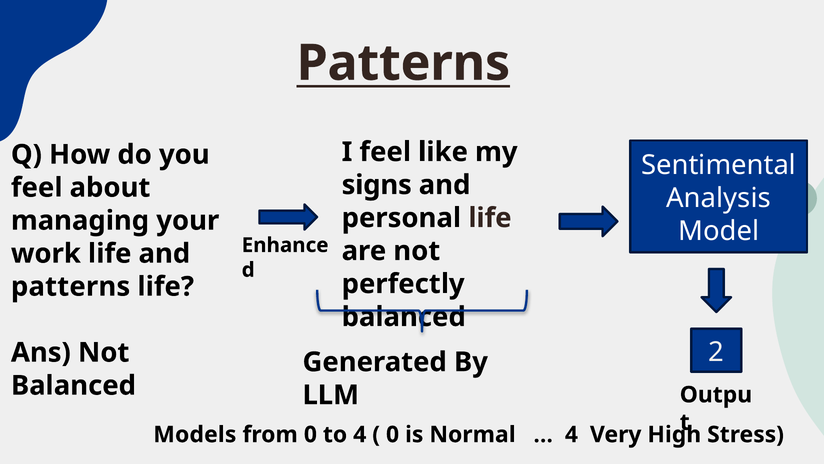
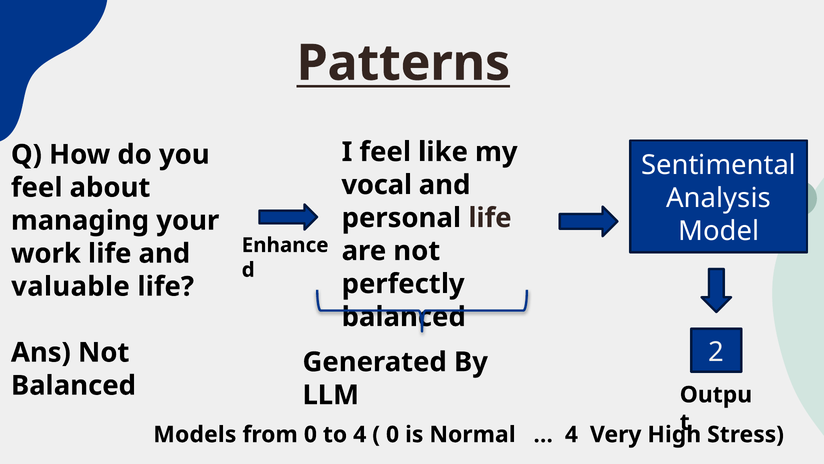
signs: signs -> vocal (377, 185)
patterns: patterns -> valuable (71, 286)
